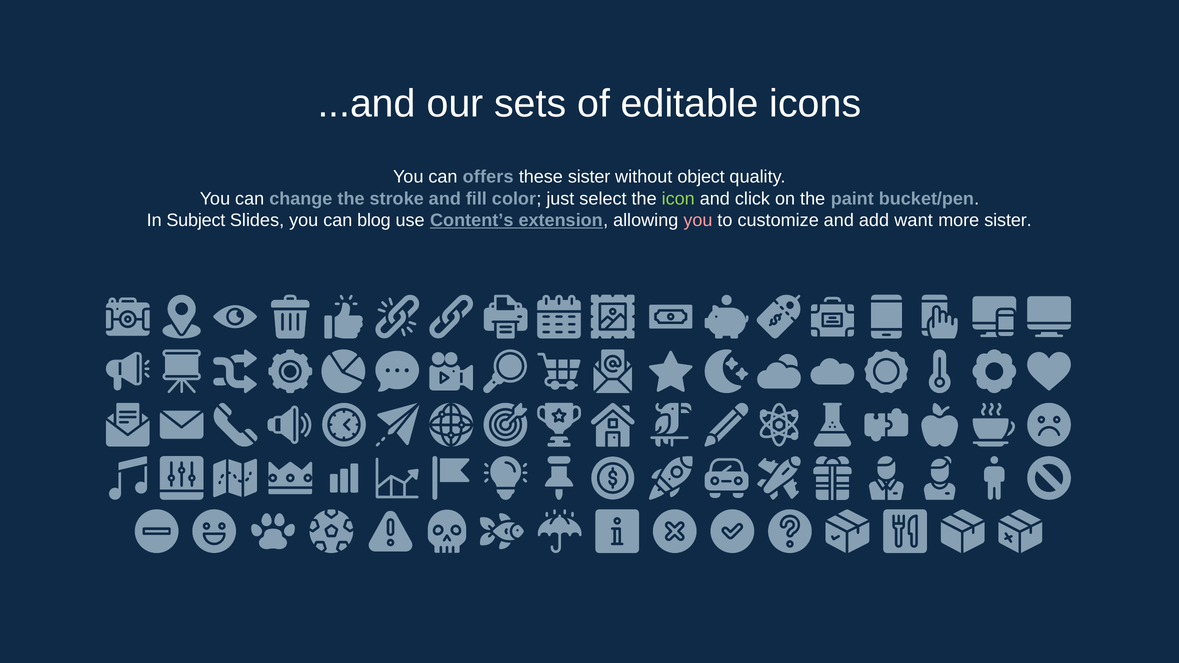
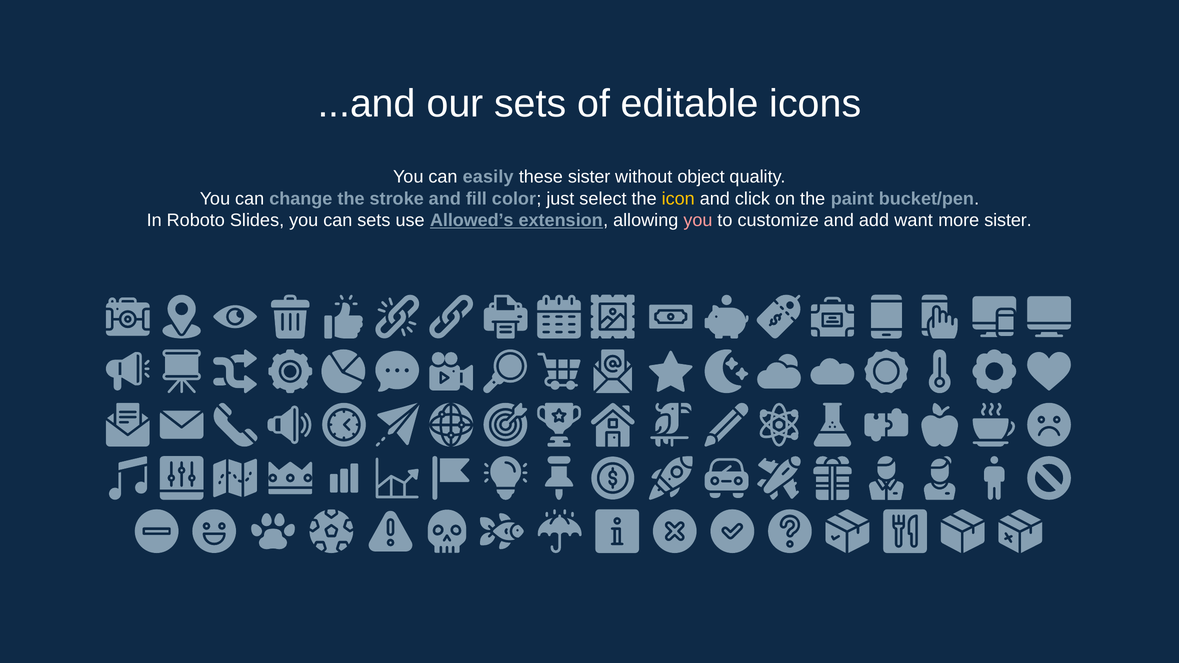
offers: offers -> easily (488, 177)
icon colour: light green -> yellow (678, 199)
Subject: Subject -> Roboto (196, 220)
can blog: blog -> sets (374, 220)
Content’s: Content’s -> Allowed’s (472, 220)
